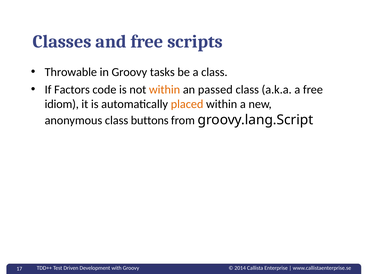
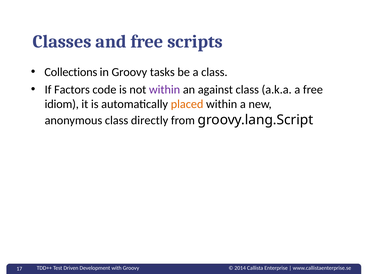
Throwable: Throwable -> Collections (71, 72)
within colour: orange -> purple (165, 89)
passed: passed -> against (215, 89)
buttons: buttons -> directly (150, 120)
